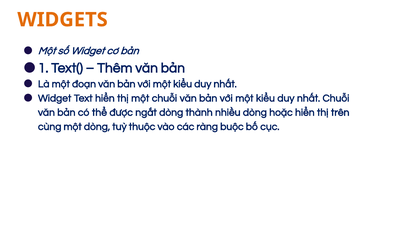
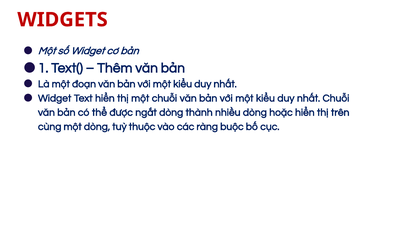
WIDGETS colour: orange -> red (63, 20)
